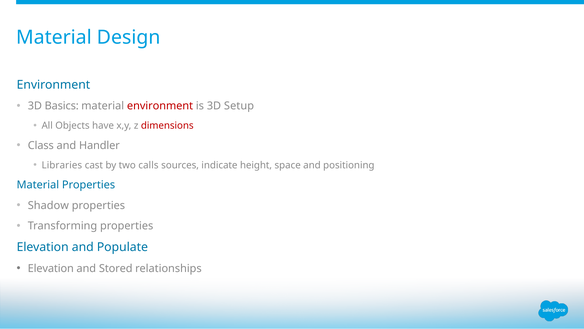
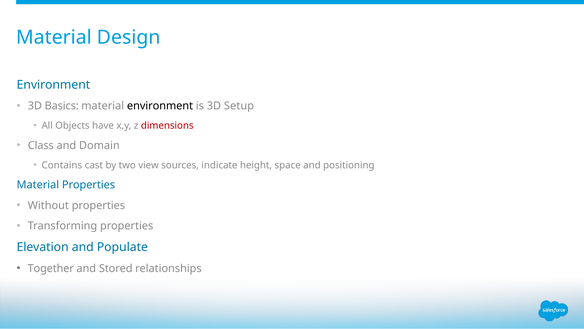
environment colour: red -> black (160, 106)
Handler: Handler -> Domain (99, 145)
Libraries: Libraries -> Contains (62, 165)
calls: calls -> view (149, 165)
Shadow: Shadow -> Without (48, 205)
Elevation: Elevation -> Together (51, 268)
